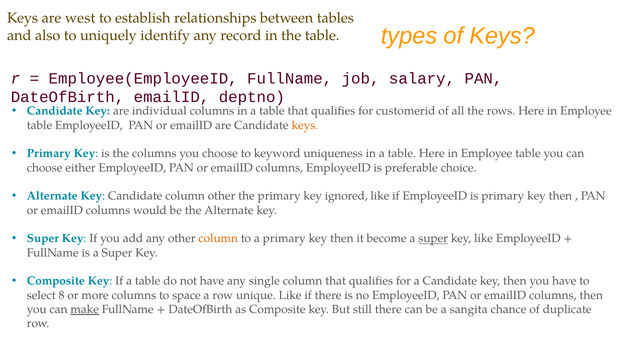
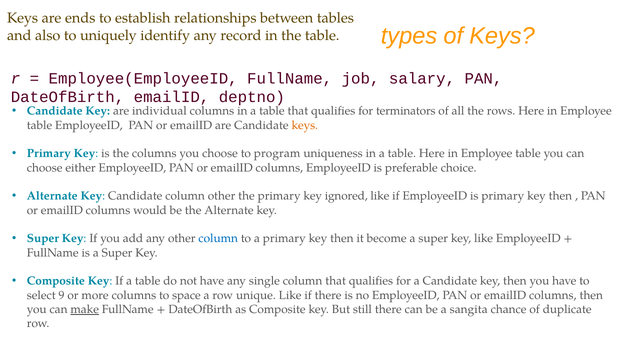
west: west -> ends (80, 18)
customerid: customerid -> terminators (406, 111)
keyword: keyword -> program (277, 154)
column colour: orange -> blue (218, 239)
super underline: present -> none (433, 239)
8: 8 -> 9 (61, 295)
